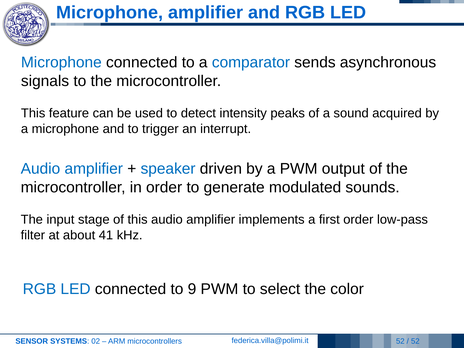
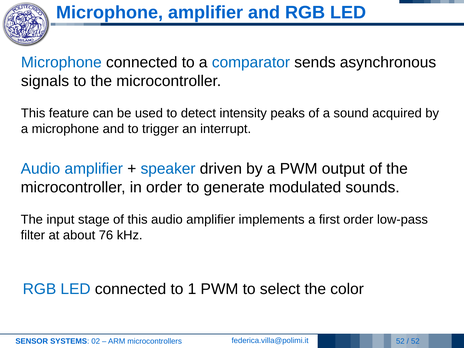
41: 41 -> 76 (106, 235)
9: 9 -> 1 (192, 289)
